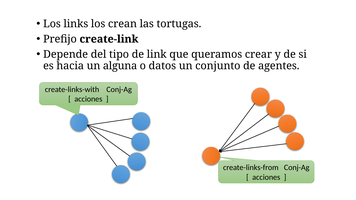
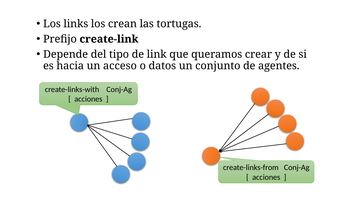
alguna: alguna -> acceso (120, 66)
